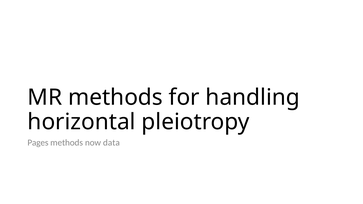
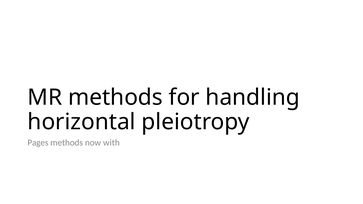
data: data -> with (111, 143)
